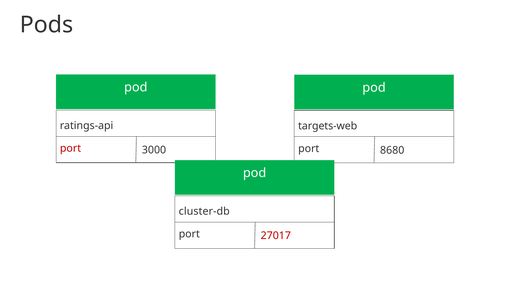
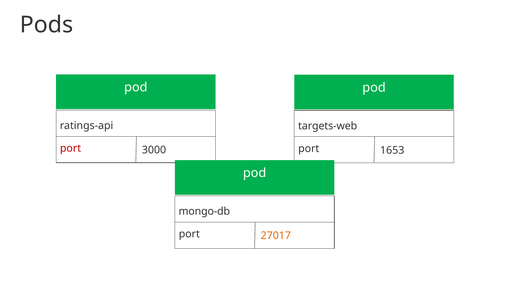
8680: 8680 -> 1653 (392, 150)
cluster-db: cluster-db -> mongo-db (204, 211)
27017 colour: red -> orange (276, 235)
